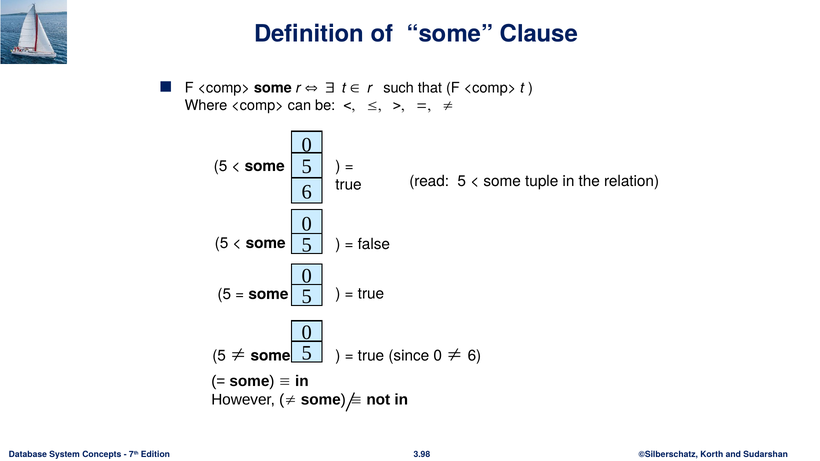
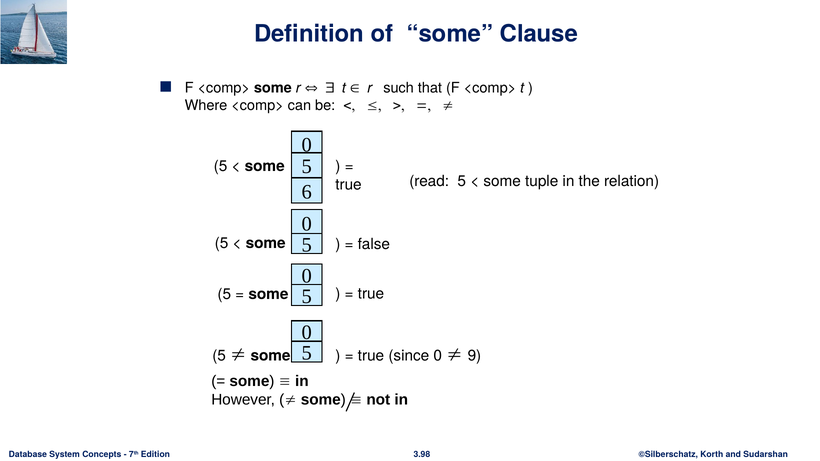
6: 6 -> 9 (474, 356)
